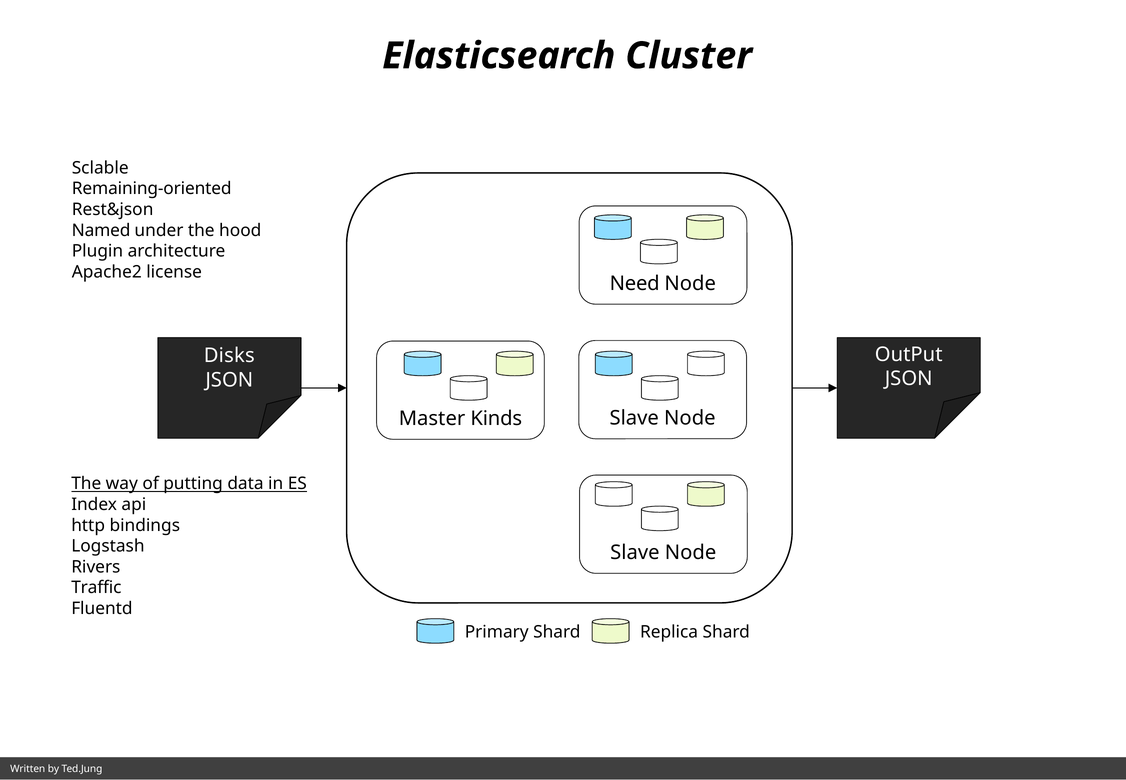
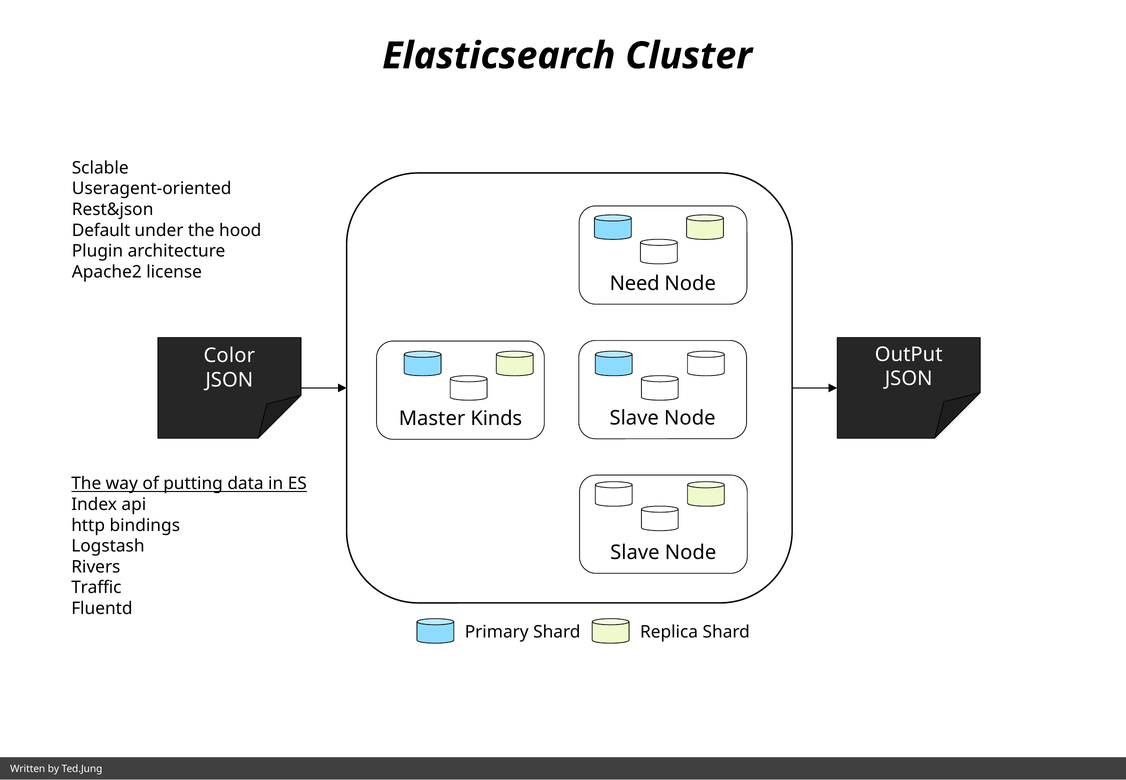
Remaining-oriented: Remaining-oriented -> Useragent-oriented (152, 189)
Named: Named -> Default (101, 230)
Disks: Disks -> Color (229, 356)
